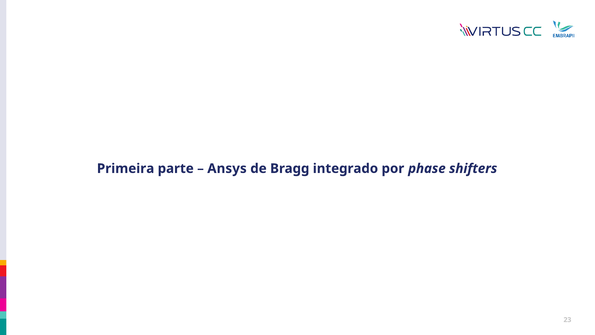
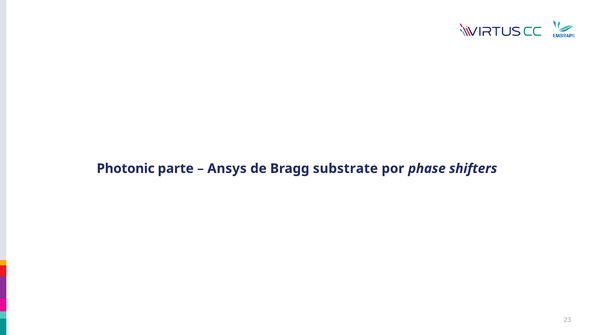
Primeira: Primeira -> Photonic (126, 168)
integrado: integrado -> substrate (345, 168)
